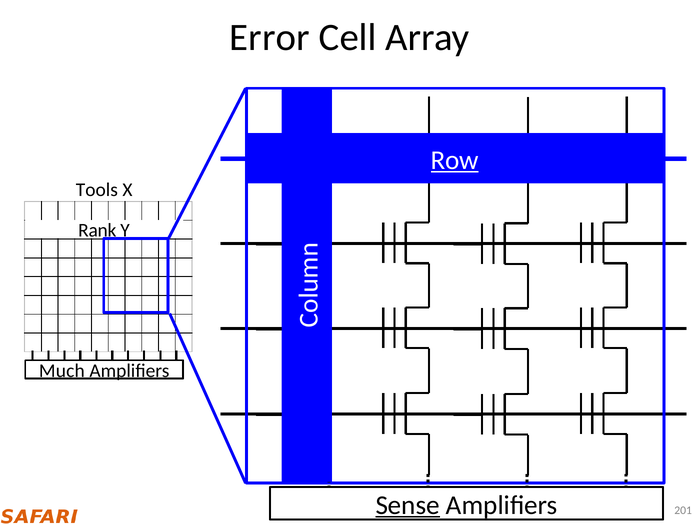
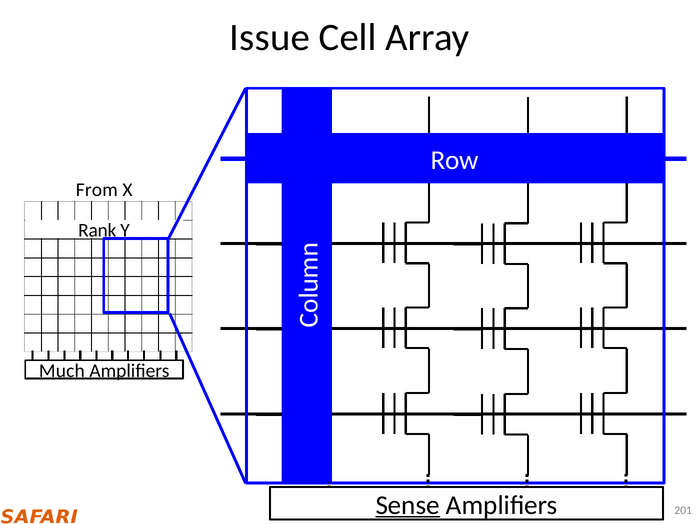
Error: Error -> Issue (270, 38)
Row underline: present -> none (455, 160)
Tools: Tools -> From (97, 190)
